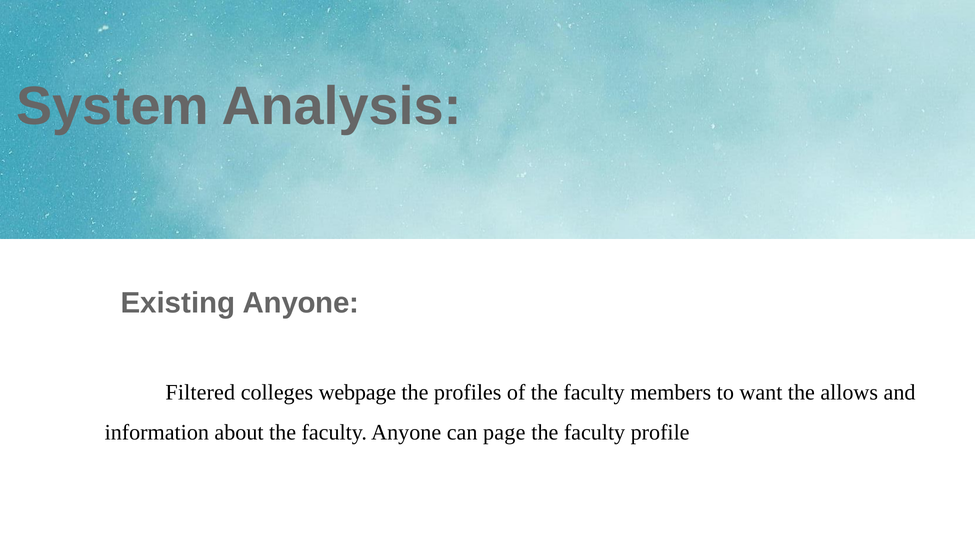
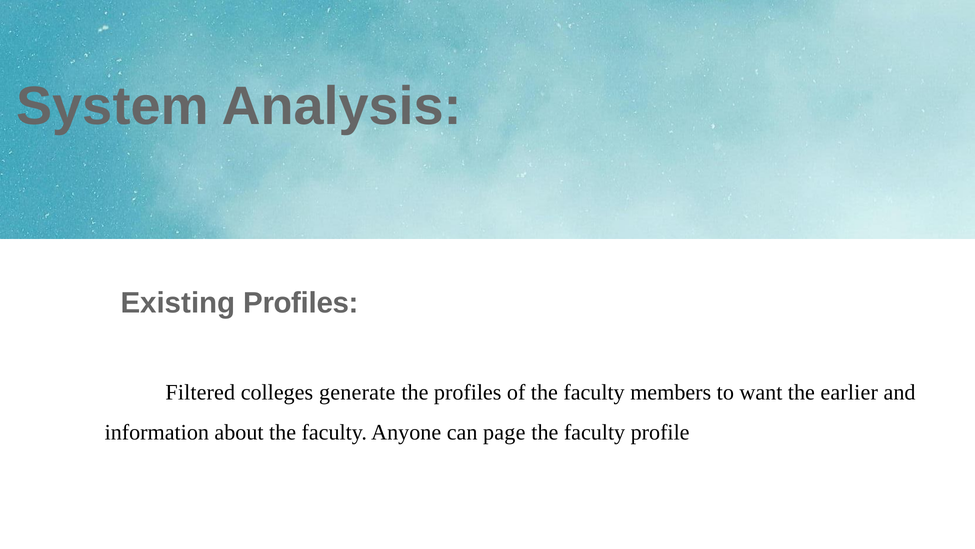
Existing Anyone: Anyone -> Profiles (301, 303)
webpage: webpage -> generate (357, 392)
allows: allows -> earlier (849, 392)
